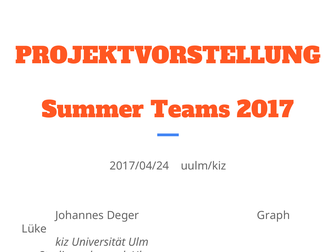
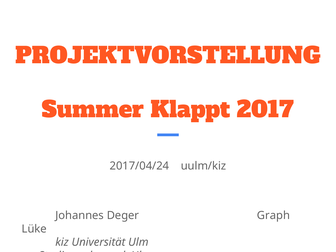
Teams: Teams -> Klappt (190, 110)
